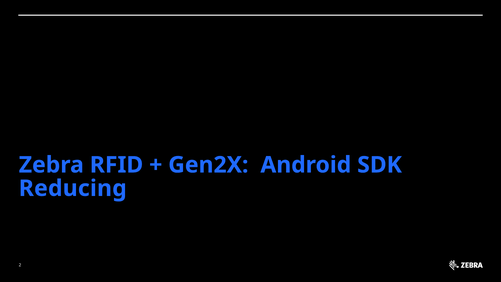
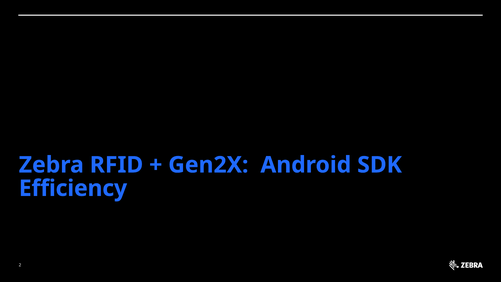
Reducing: Reducing -> Efficiency (73, 188)
